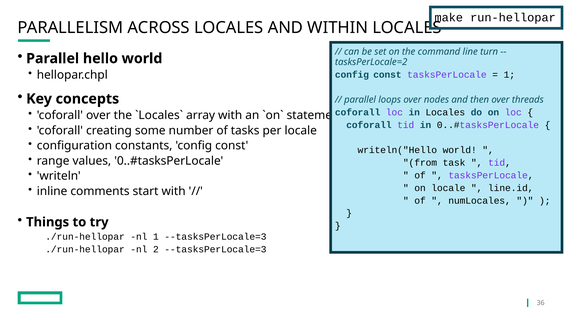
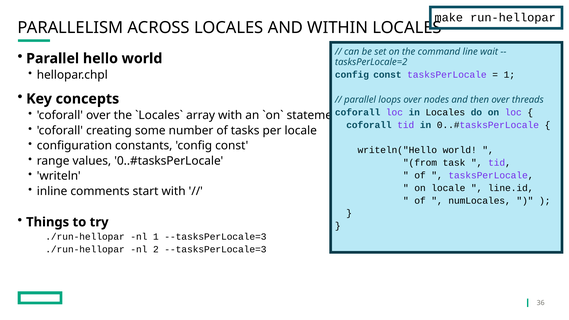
turn: turn -> wait (489, 52)
